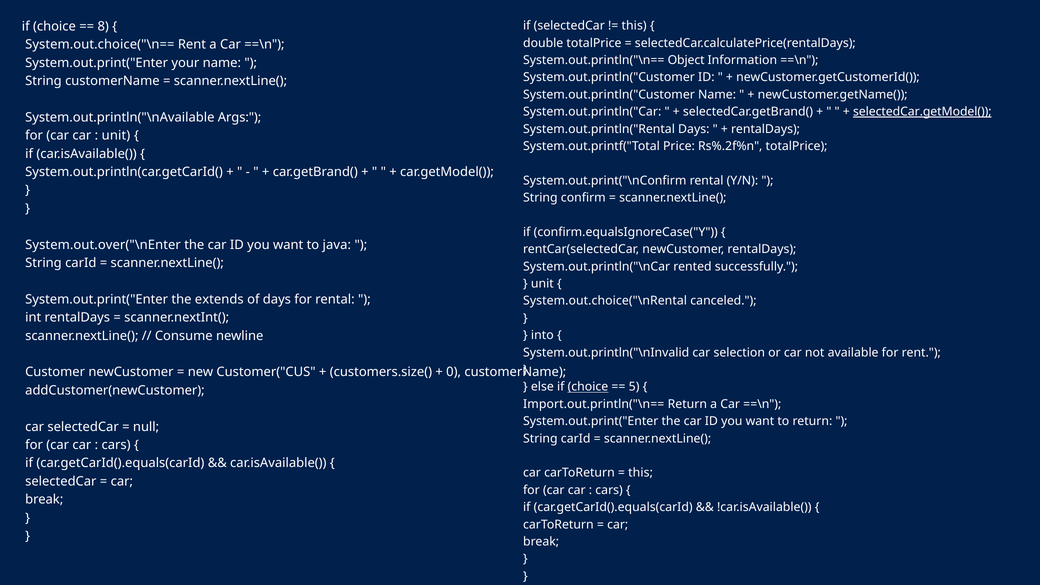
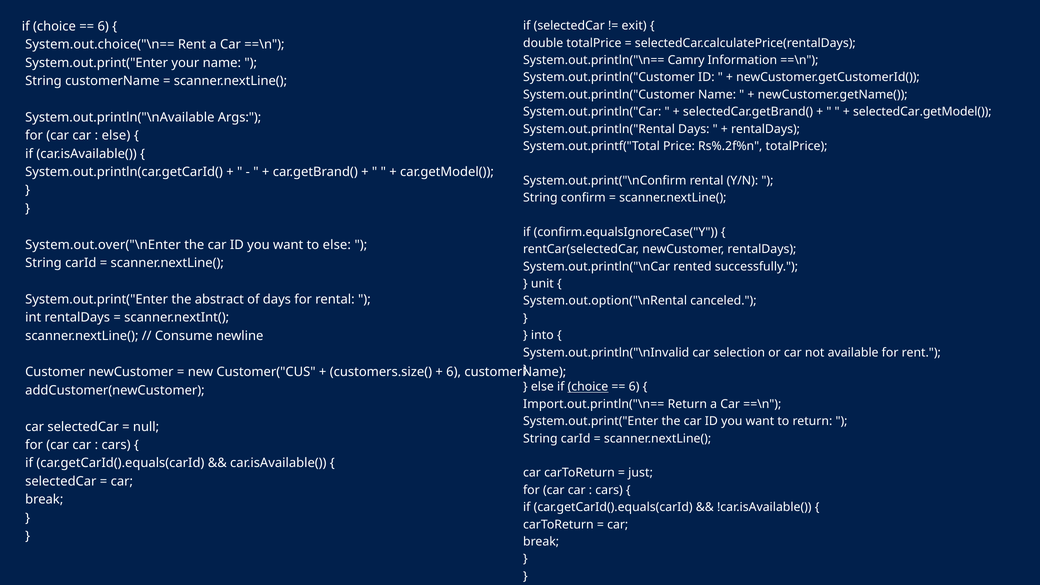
this: this -> exit (634, 26)
8: 8 -> 6 (103, 26)
Object: Object -> Camry (686, 60)
selectedCar.getModel( underline: present -> none (922, 112)
unit: unit -> else (116, 136)
to java: java -> else (337, 245)
extends: extends -> abstract (219, 299)
System.out.choice("\nRental: System.out.choice("\nRental -> System.out.option("\nRental (605, 301)
0: 0 -> 6 (454, 372)
5: 5 -> 6 (634, 387)
this: this -> just (641, 473)
